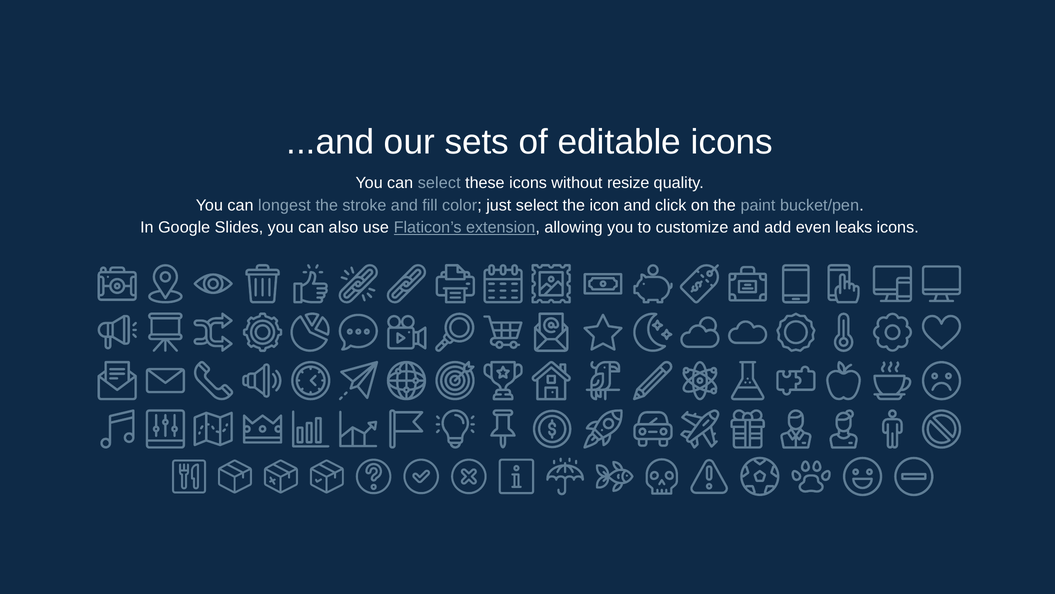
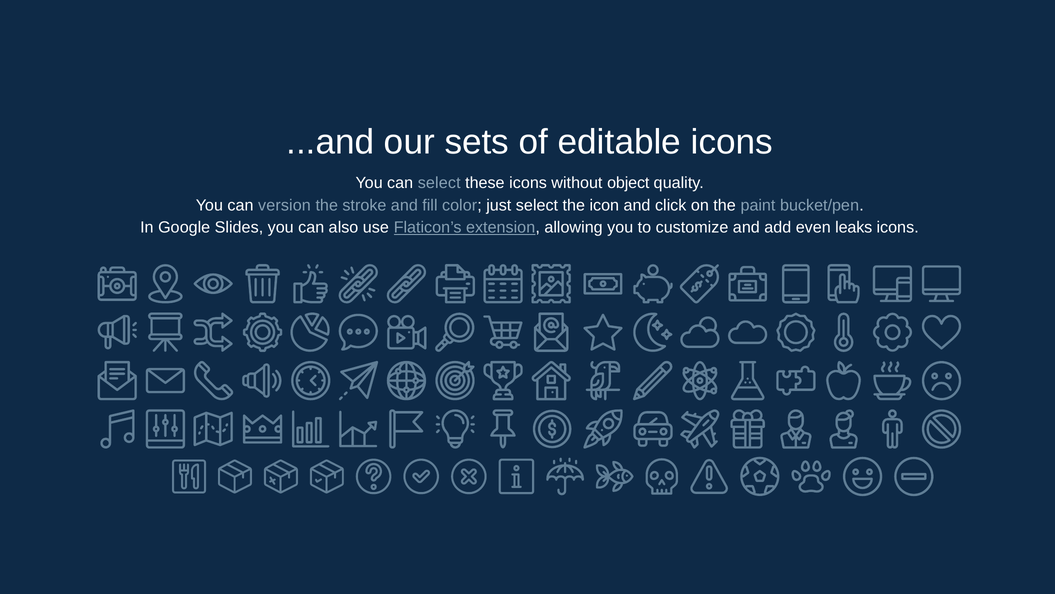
resize: resize -> object (628, 183)
longest: longest -> version (284, 205)
